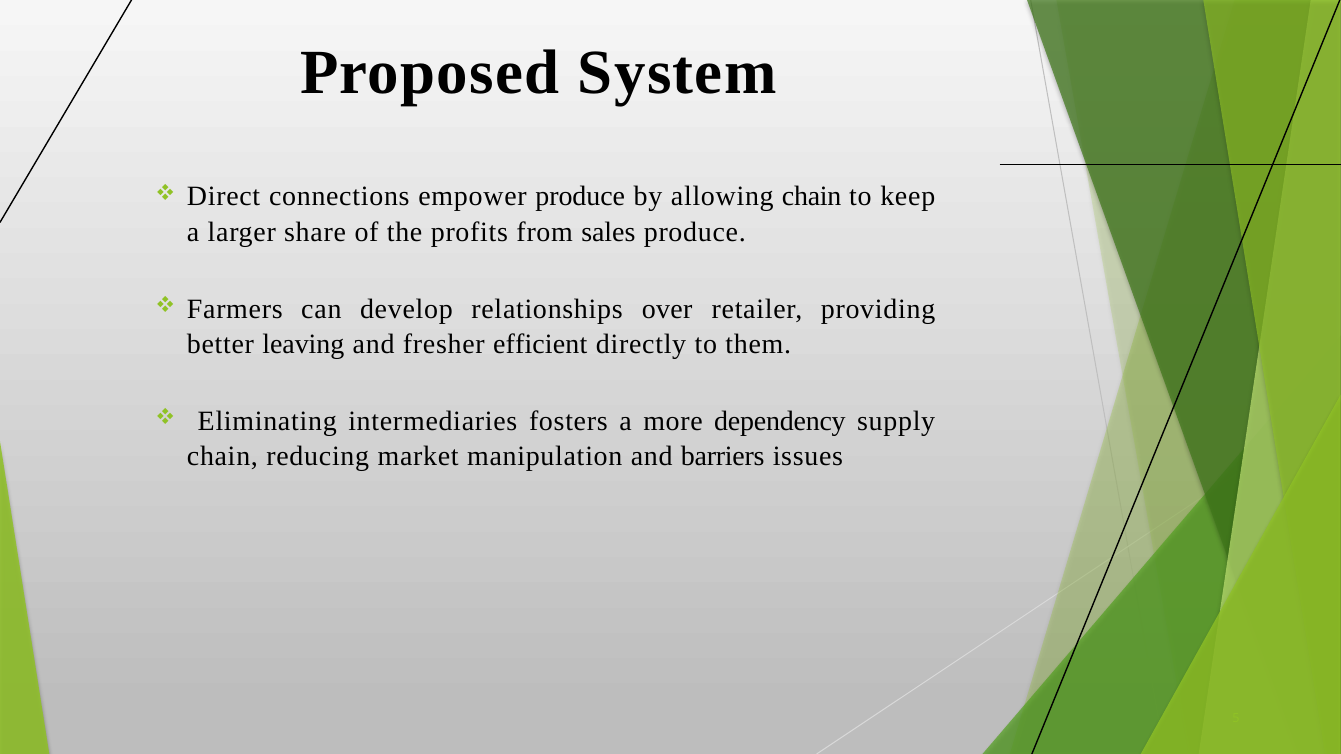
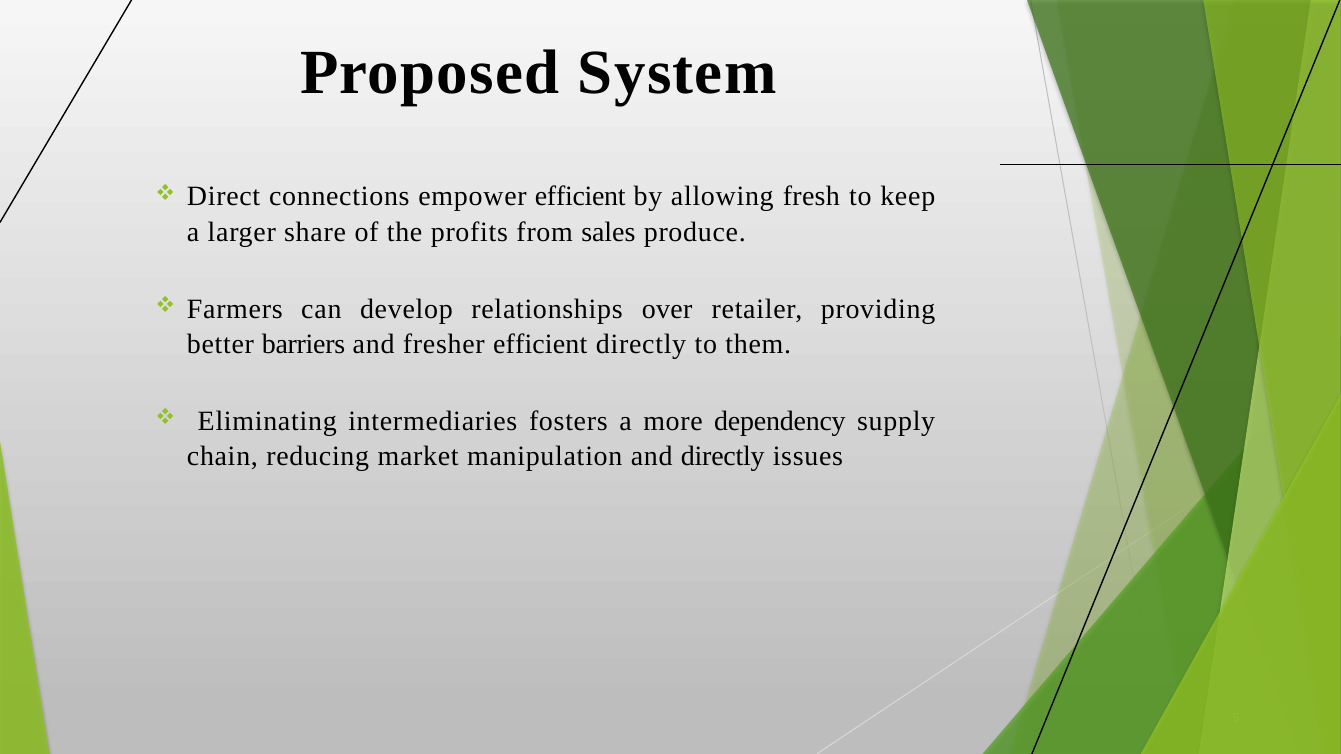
empower produce: produce -> efficient (580, 197)
allowing chain: chain -> fresh (811, 197)
leaving: leaving -> barriers (303, 344)
and barriers: barriers -> directly (723, 457)
